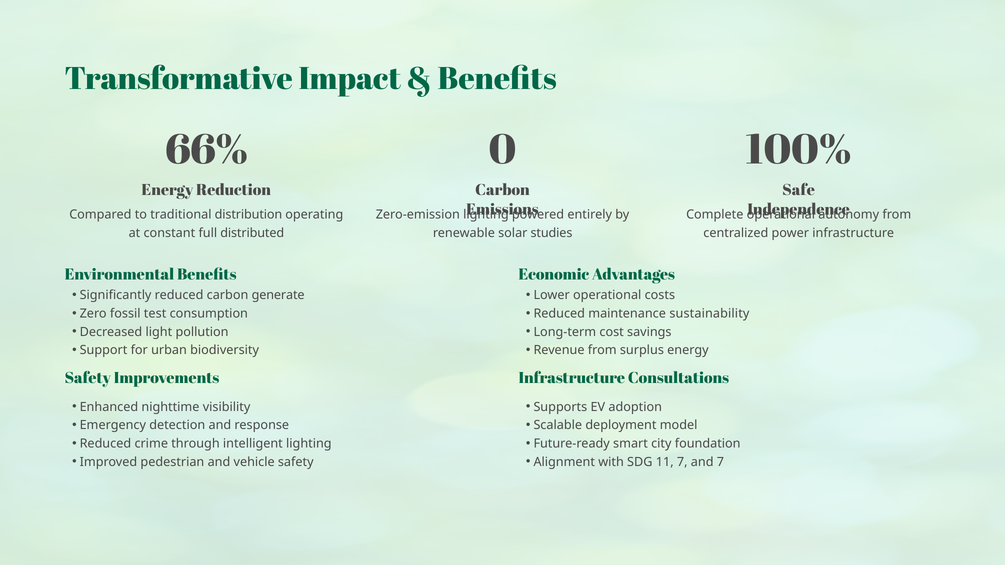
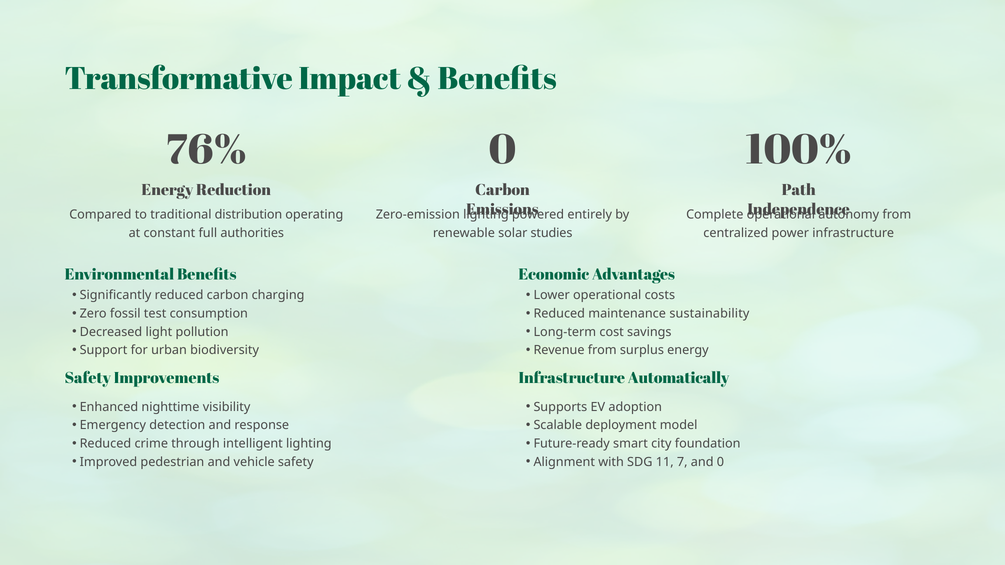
66%: 66% -> 76% (206, 150)
Safe: Safe -> Path (799, 190)
distributed: distributed -> authorities (252, 233)
generate: generate -> charging (278, 295)
Consultations: Consultations -> Automatically (679, 378)
and 7: 7 -> 0 (720, 462)
